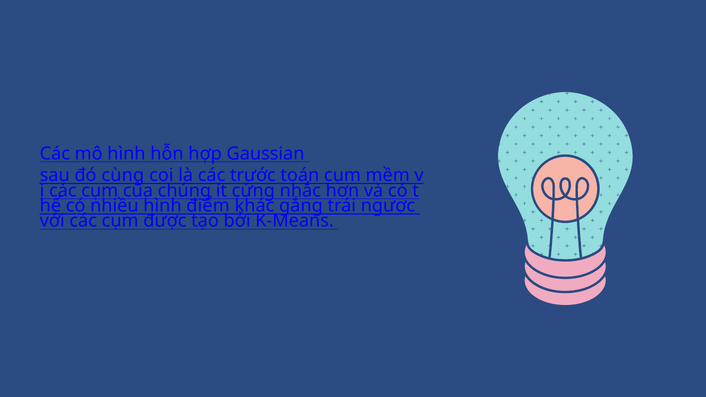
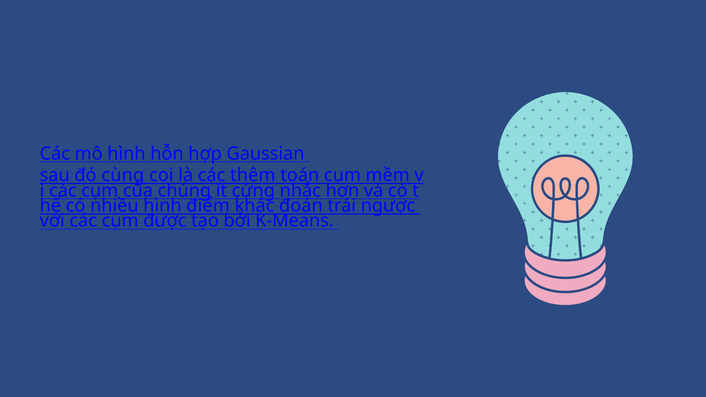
trước: trước -> thêm (253, 175)
gắng: gắng -> đoán (301, 206)
